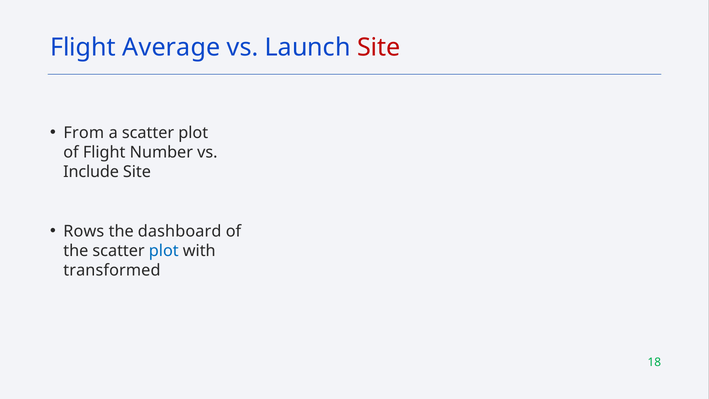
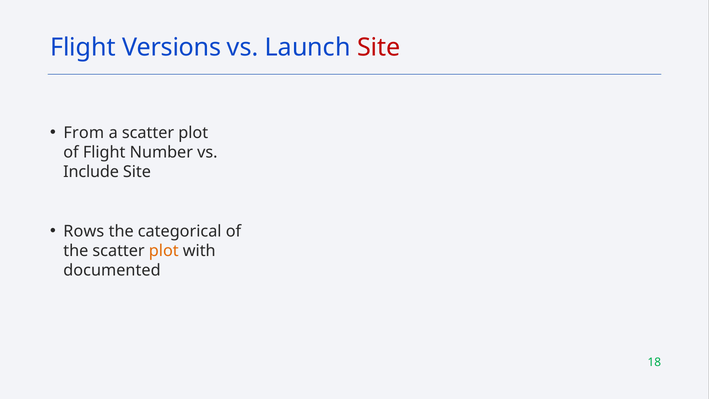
Average: Average -> Versions (172, 47)
dashboard: dashboard -> categorical (180, 231)
plot colour: blue -> orange (164, 251)
transformed: transformed -> documented (112, 270)
